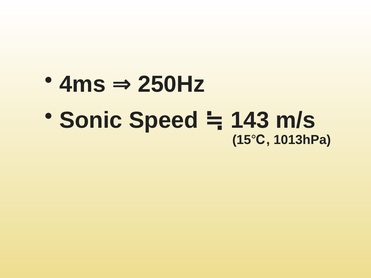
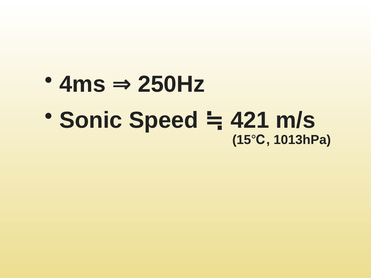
143: 143 -> 421 (250, 120)
